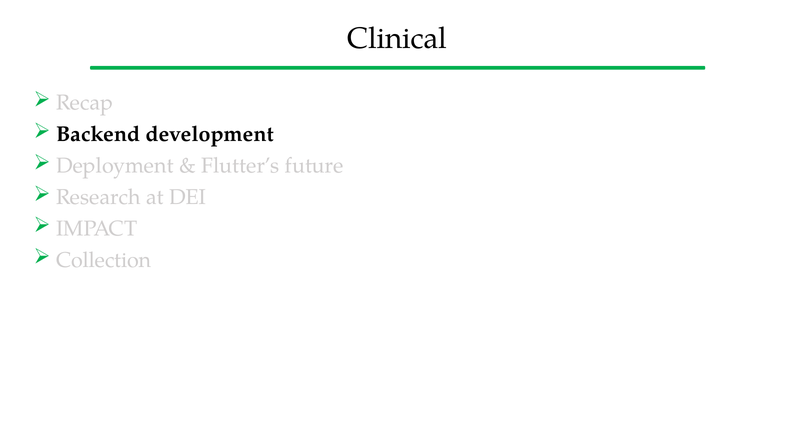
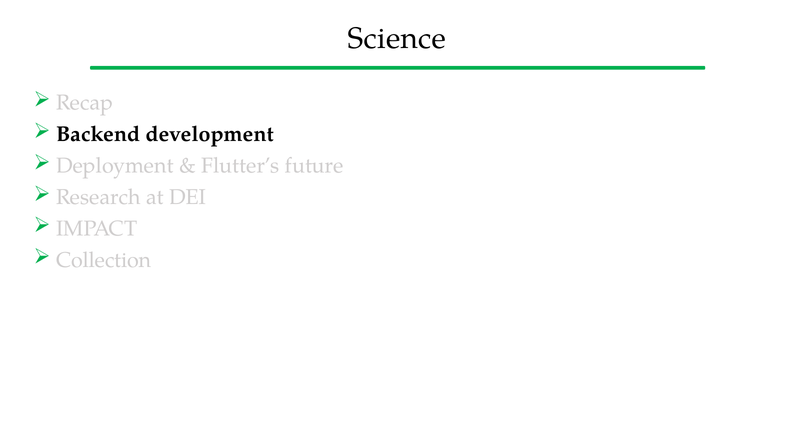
Clinical: Clinical -> Science (397, 38)
